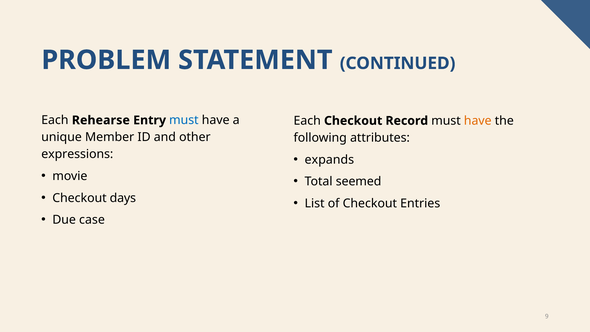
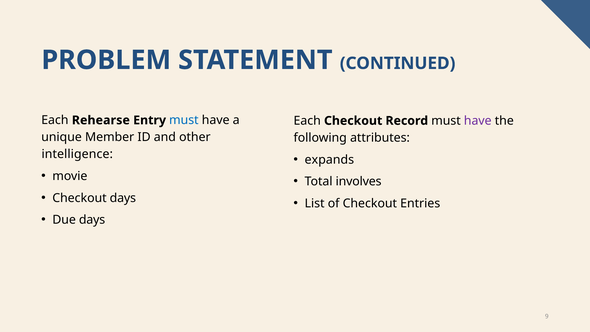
have colour: orange -> purple (478, 121)
expressions: expressions -> intelligence (77, 154)
seemed: seemed -> involves (359, 181)
Due case: case -> days (92, 220)
